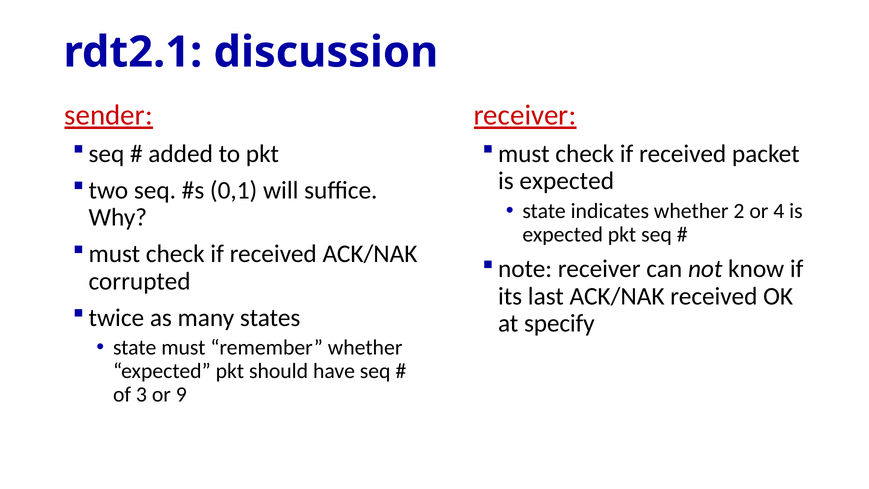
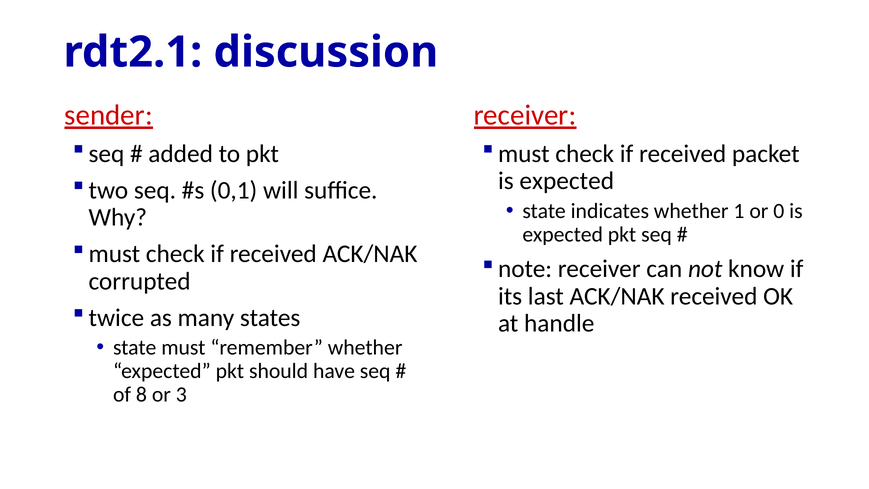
2: 2 -> 1 (739, 211)
4: 4 -> 0 (779, 211)
specify: specify -> handle (559, 323)
3: 3 -> 8 (141, 394)
9: 9 -> 3 (181, 394)
